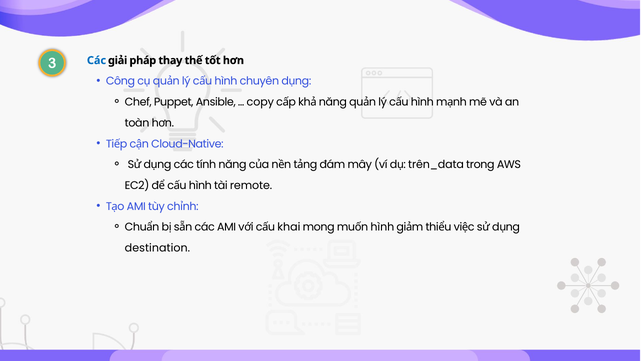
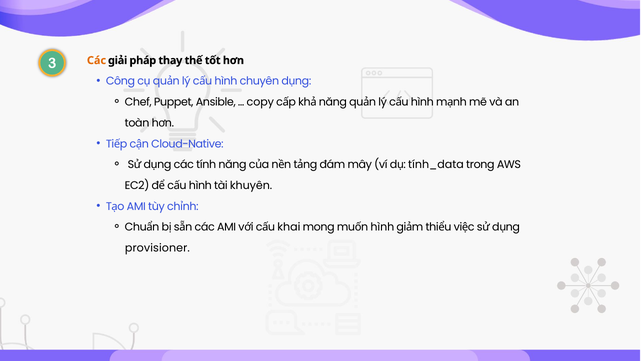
Các colour: blue -> orange (96, 60)
trên_data: trên_data -> tính_data (436, 165)
remote: remote -> khuyên (251, 185)
destination: destination -> provisioner (157, 248)
